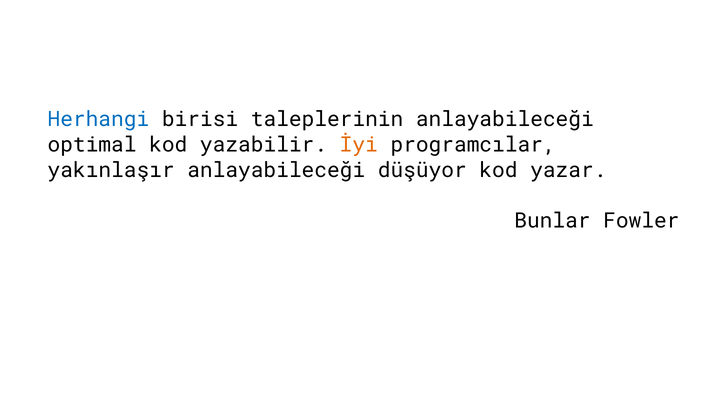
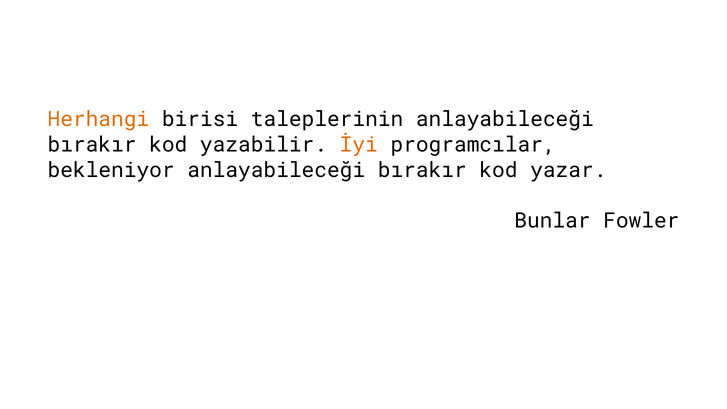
Herhangi colour: blue -> orange (98, 119)
optimal: optimal -> bırakır (92, 145)
yakınlaşır: yakınlaşır -> bekleniyor (111, 170)
düşüyor: düşüyor -> bırakır (422, 170)
